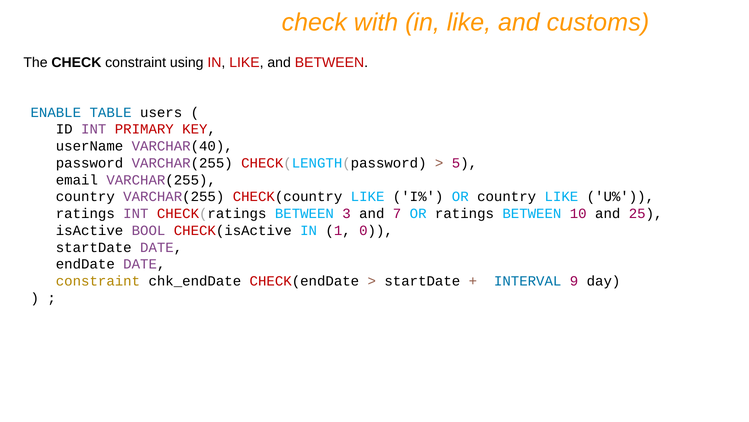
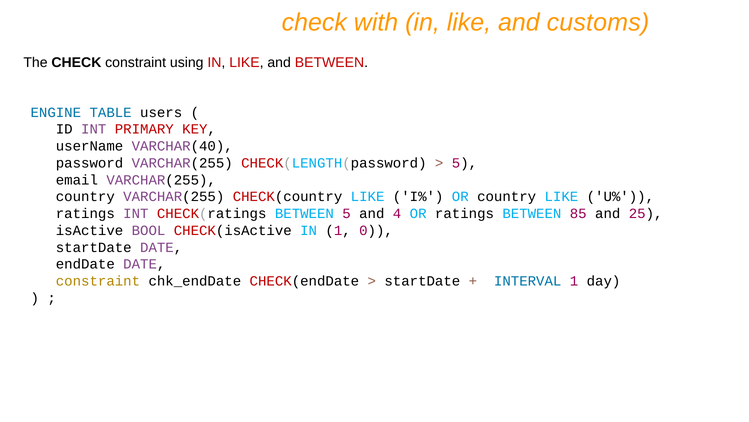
ENABLE: ENABLE -> ENGINE (56, 112)
BETWEEN 3: 3 -> 5 (347, 213)
7: 7 -> 4 (397, 213)
10: 10 -> 85 (578, 213)
INTERVAL 9: 9 -> 1 (574, 281)
